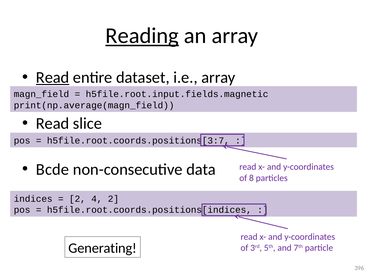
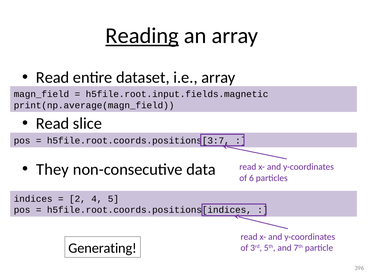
Read underline: present -> none (53, 77)
Bcde: Bcde -> They (53, 169)
8: 8 -> 6 (251, 178)
4 2: 2 -> 5 (113, 199)
